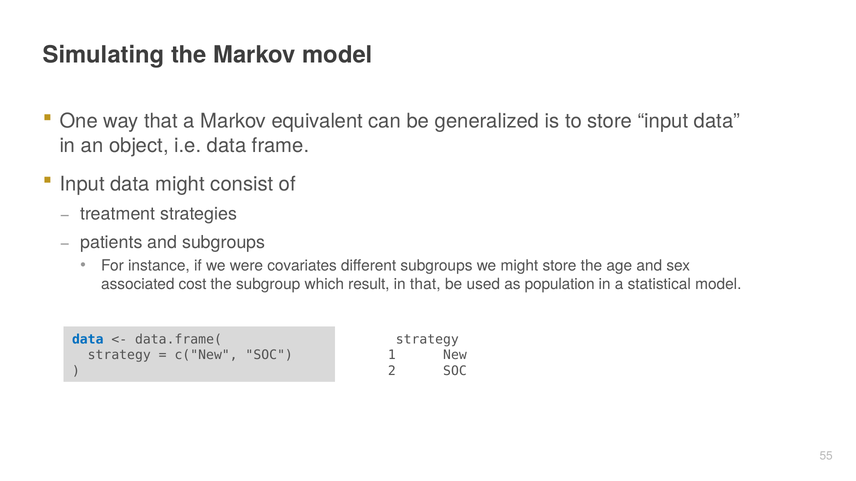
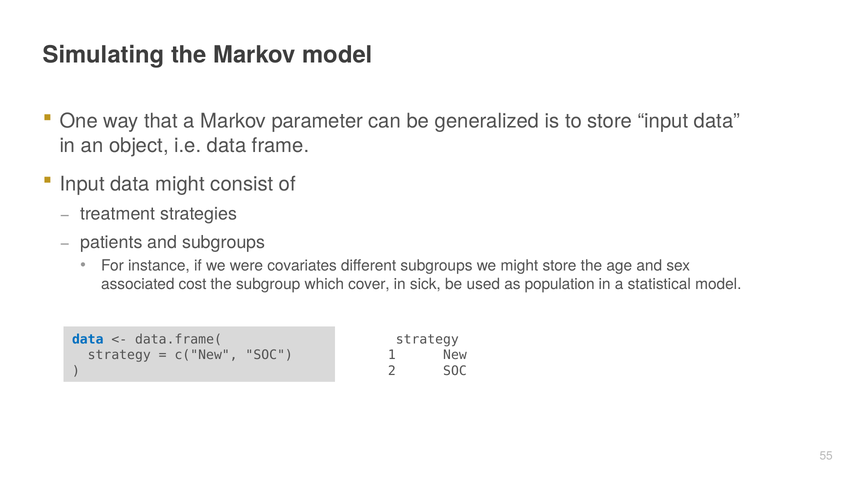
equivalent: equivalent -> parameter (317, 121)
result: result -> cover (369, 284)
in that: that -> sick (425, 284)
